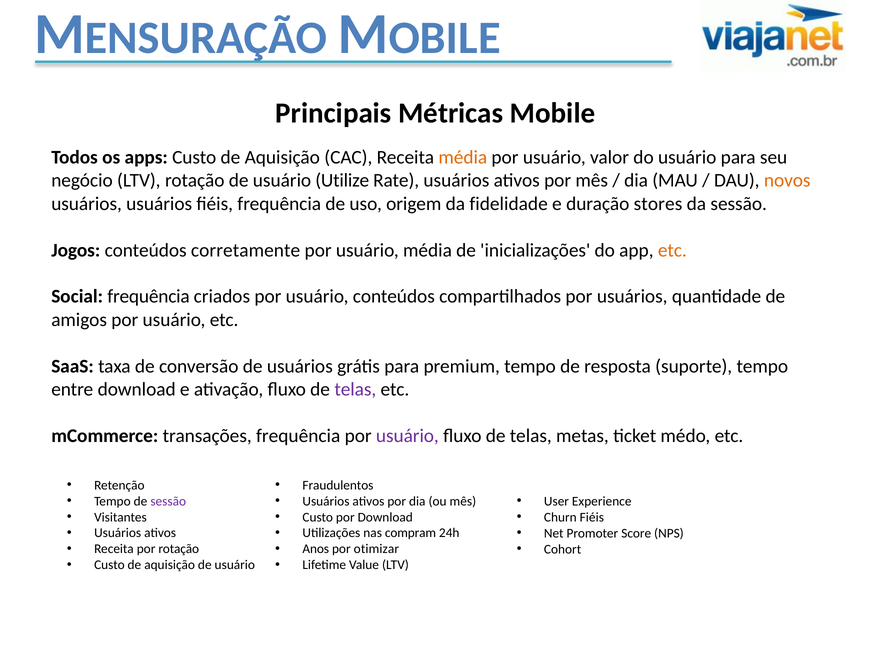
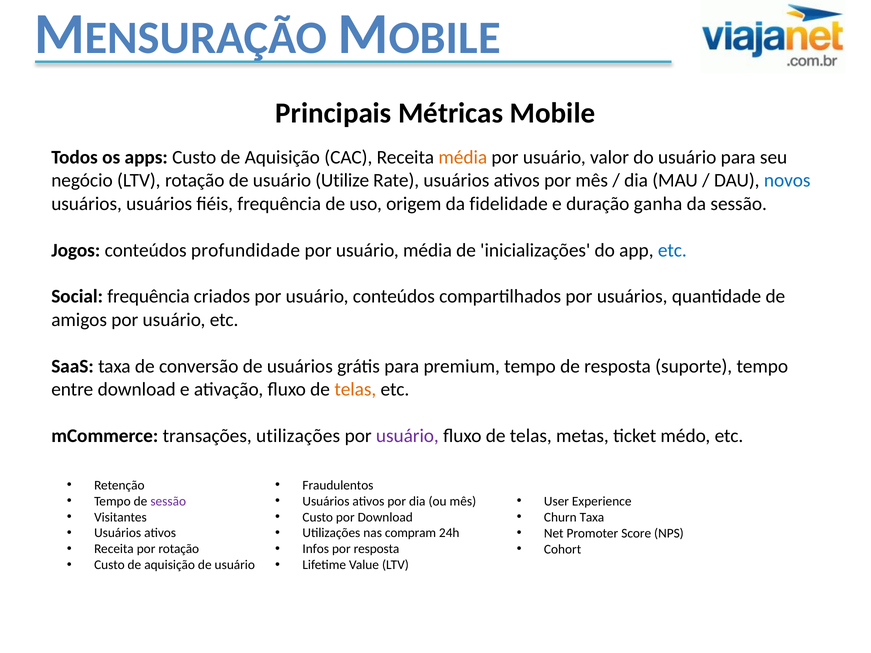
novos colour: orange -> blue (787, 181)
stores: stores -> ganha (658, 204)
corretamente: corretamente -> profundidade (246, 250)
etc colour: orange -> blue (672, 250)
telas colour: purple -> orange (355, 390)
transações frequência: frequência -> utilizações (298, 436)
Churn Fiéis: Fiéis -> Taxa (592, 517)
Anos: Anos -> Infos (316, 549)
por otimizar: otimizar -> resposta (377, 549)
